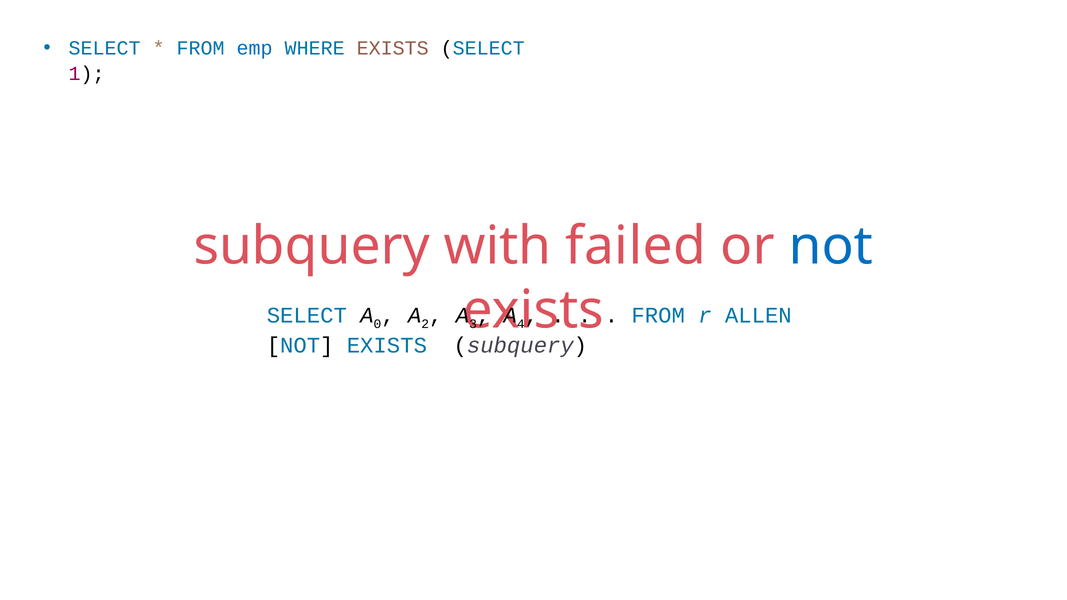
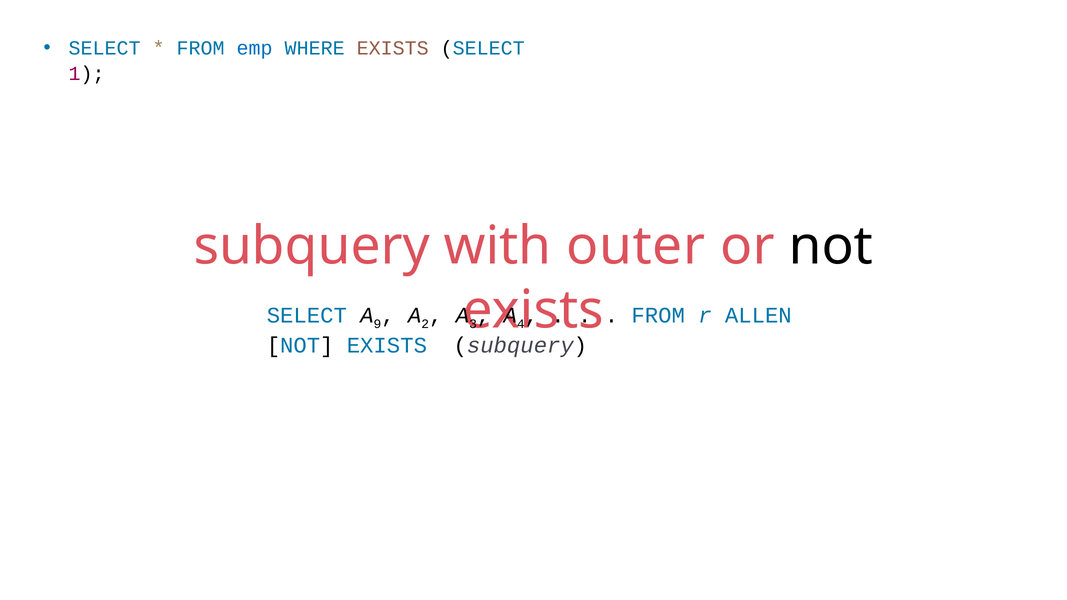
failed: failed -> outer (636, 246)
not colour: blue -> black (831, 246)
0: 0 -> 9 (377, 324)
